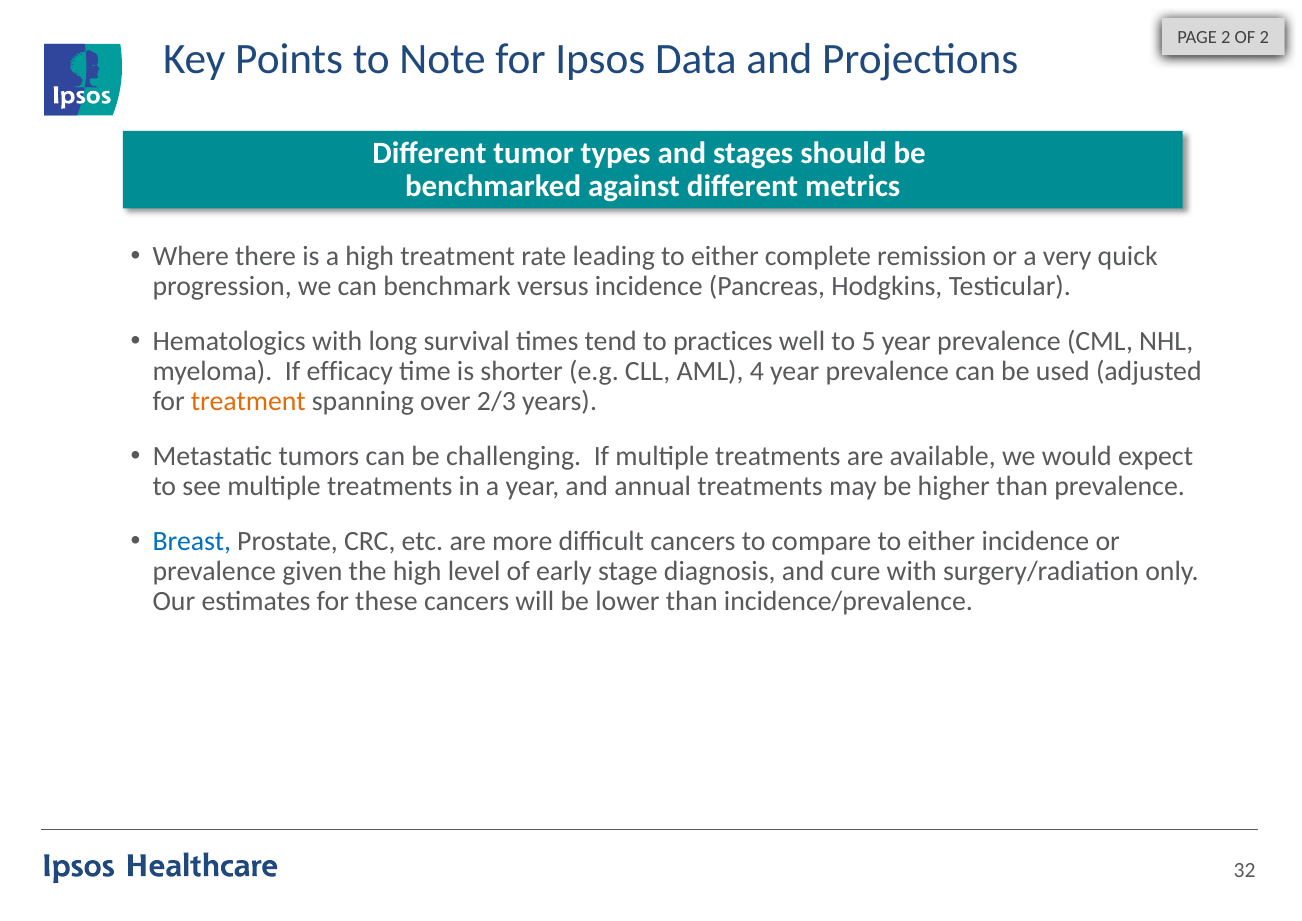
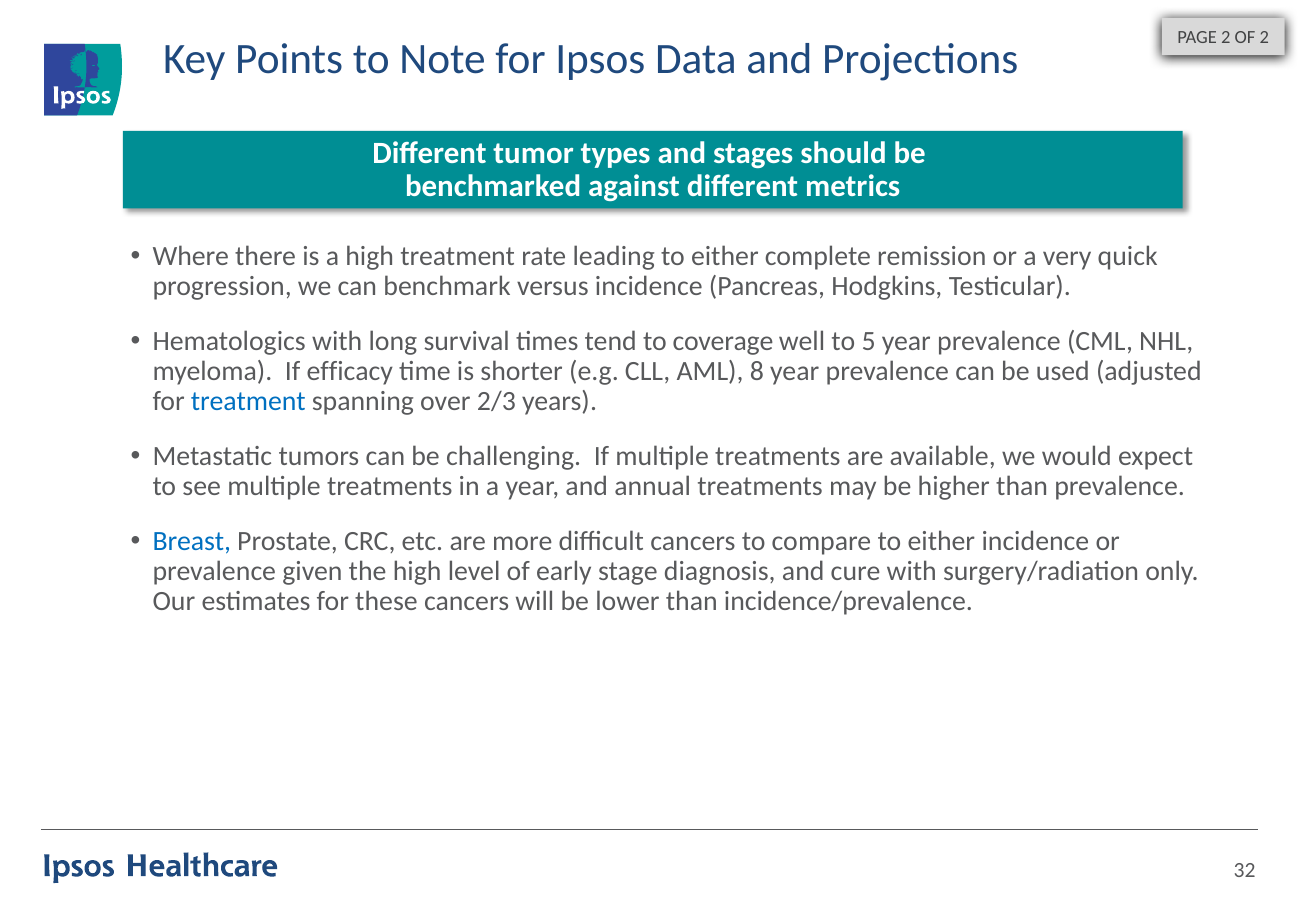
practices: practices -> coverage (723, 341)
4: 4 -> 8 (757, 371)
treatment colour: orange -> blue (248, 401)
